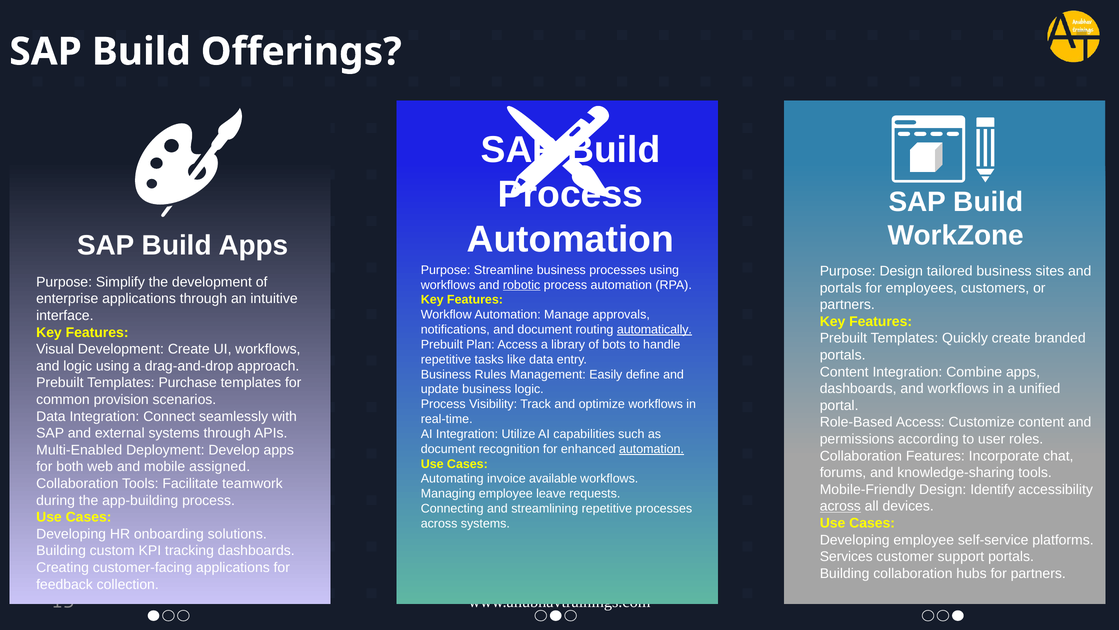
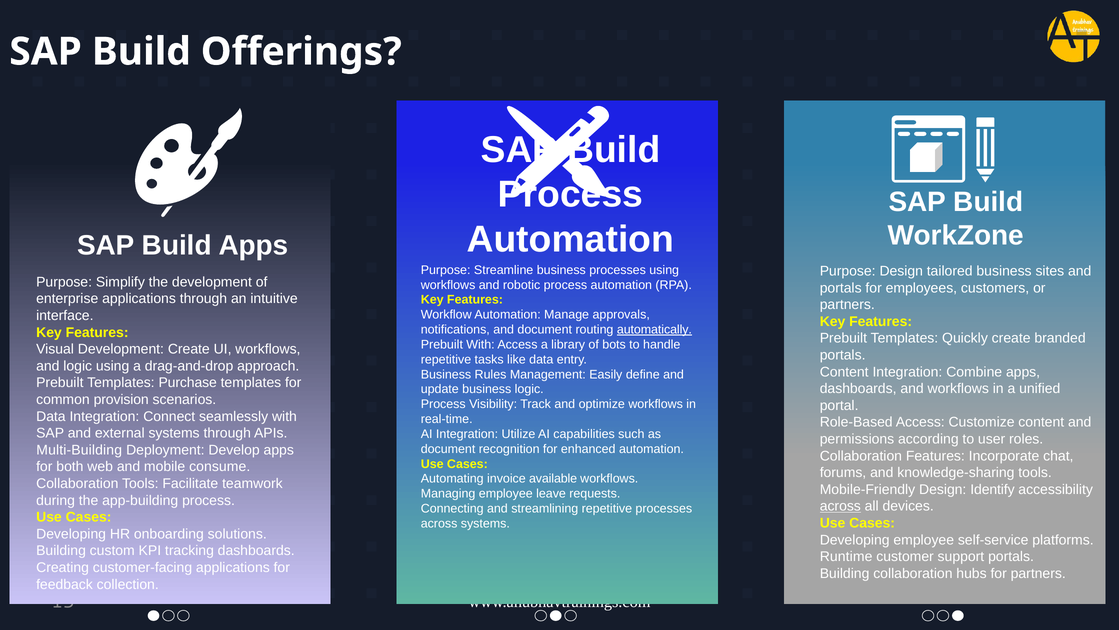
robotic underline: present -> none (522, 285)
Prebuilt Plan: Plan -> With (480, 344)
automation underline: present -> none (651, 449)
Multi-Enabled: Multi-Enabled -> Multi-Building (79, 450)
assigned: assigned -> consume (220, 467)
Services: Services -> Runtime (846, 556)
